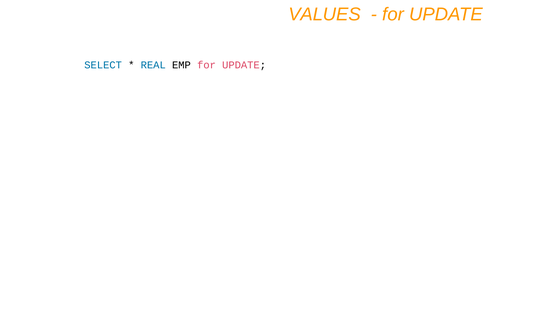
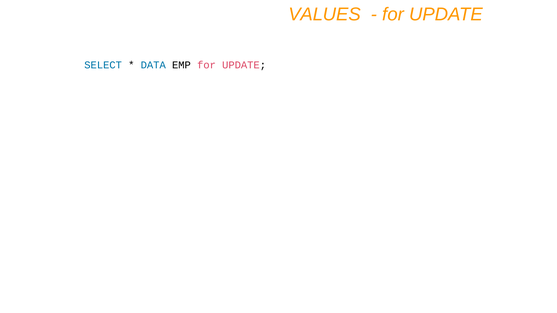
REAL: REAL -> DATA (153, 65)
